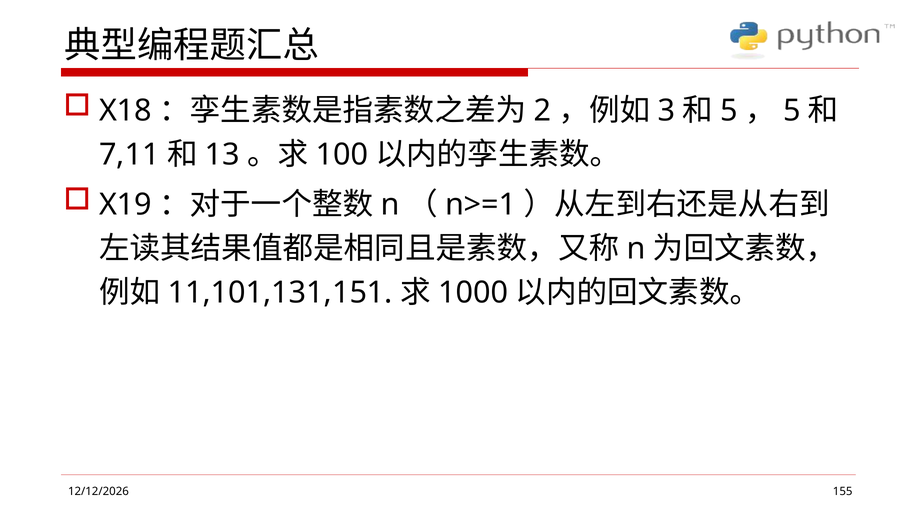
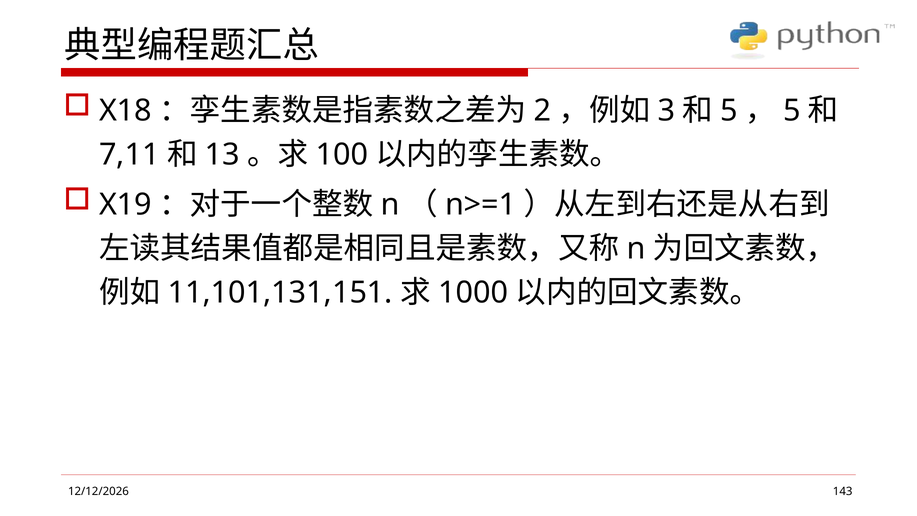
155: 155 -> 143 (843, 491)
